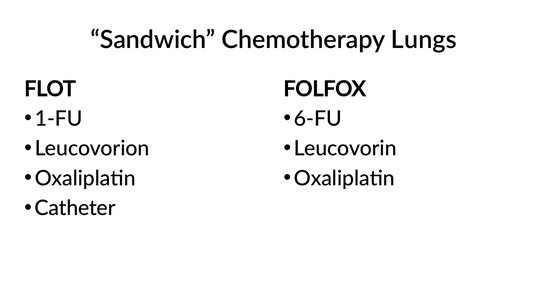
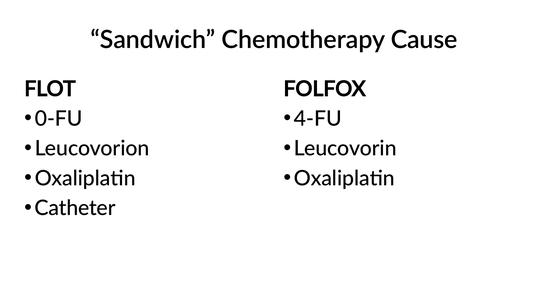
Lungs: Lungs -> Cause (424, 40)
1-FU: 1-FU -> 0-FU (59, 119)
6-FU: 6-FU -> 4-FU (318, 119)
